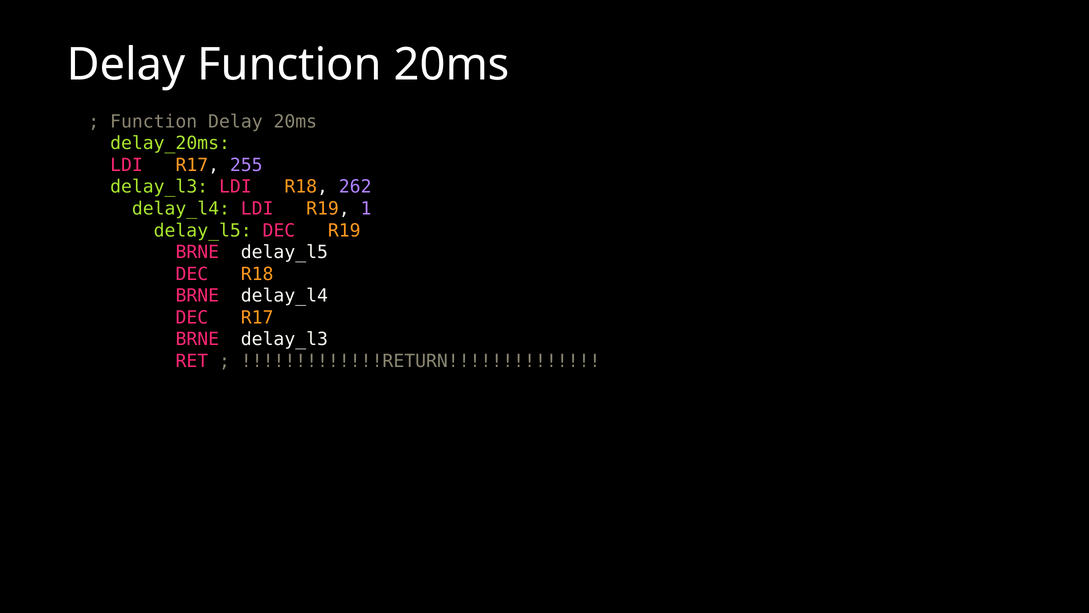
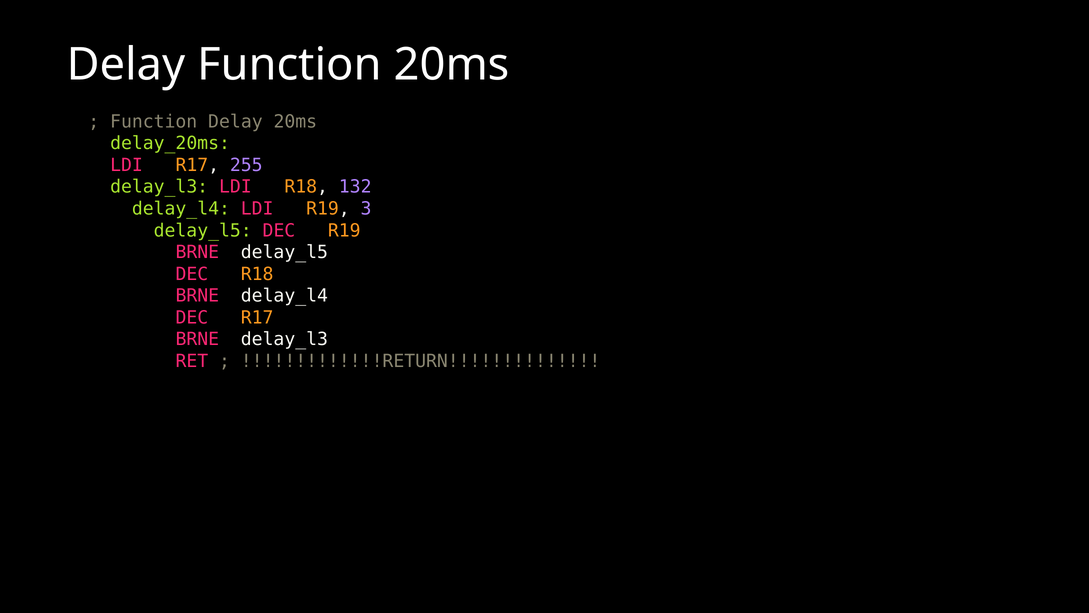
262: 262 -> 132 (355, 187)
1: 1 -> 3 (366, 209)
